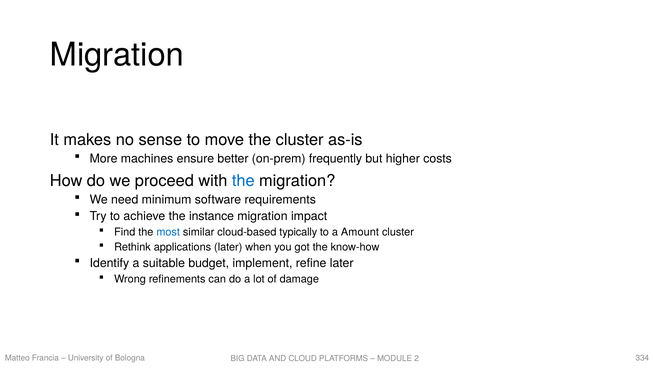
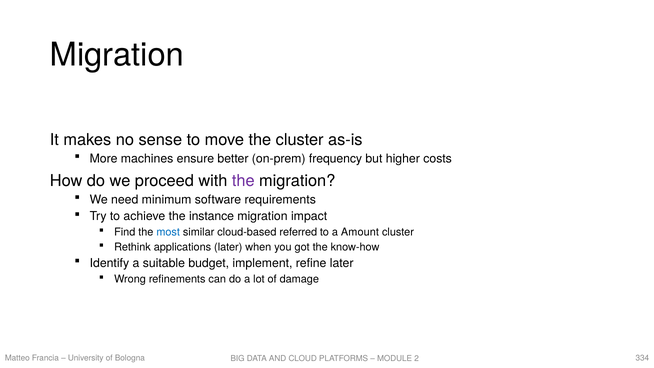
frequently: frequently -> frequency (336, 158)
the colour: blue -> purple (243, 181)
typically: typically -> referred (298, 232)
